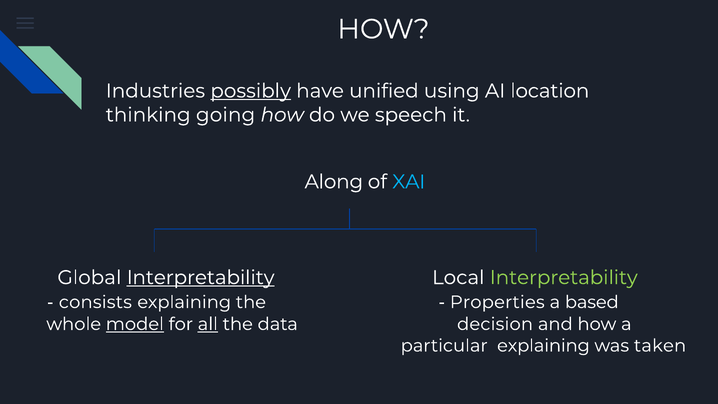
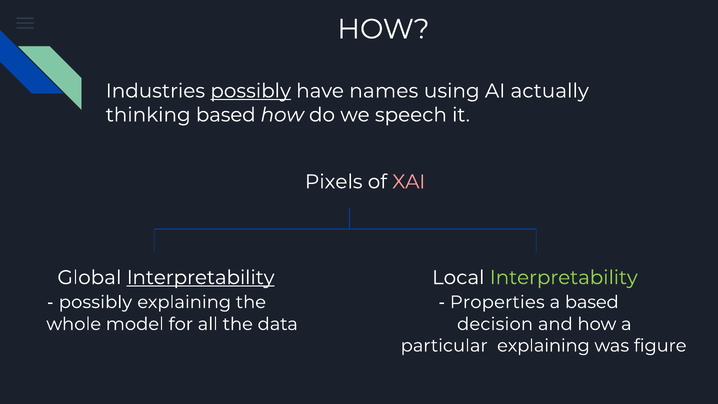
unified: unified -> names (384, 91)
location: location -> actually (550, 91)
thinking going: going -> based (226, 115)
Along: Along -> Pixels (334, 182)
XAI colour: light blue -> pink (409, 182)
consists: consists -> possibly (95, 302)
model underline: present -> none (135, 324)
all underline: present -> none (208, 324)
taken: taken -> figure (660, 346)
